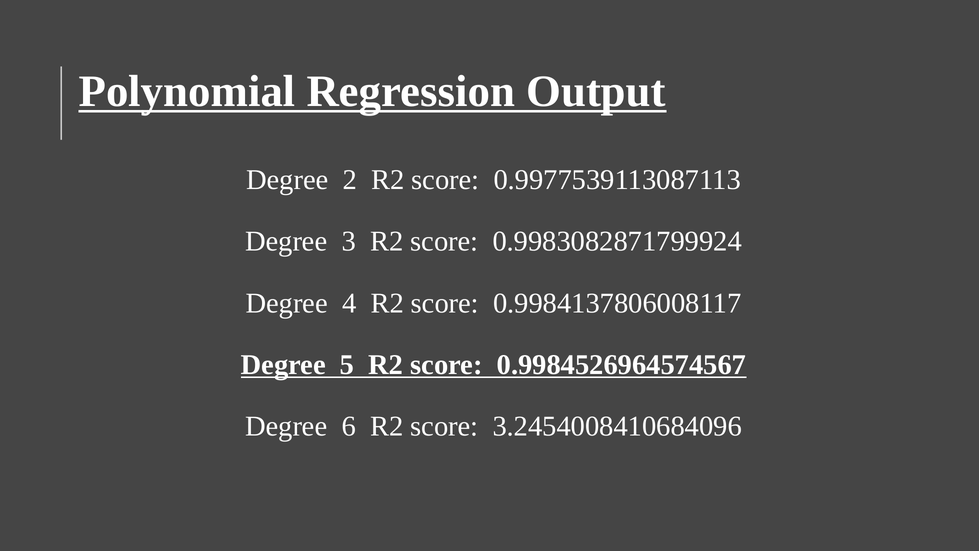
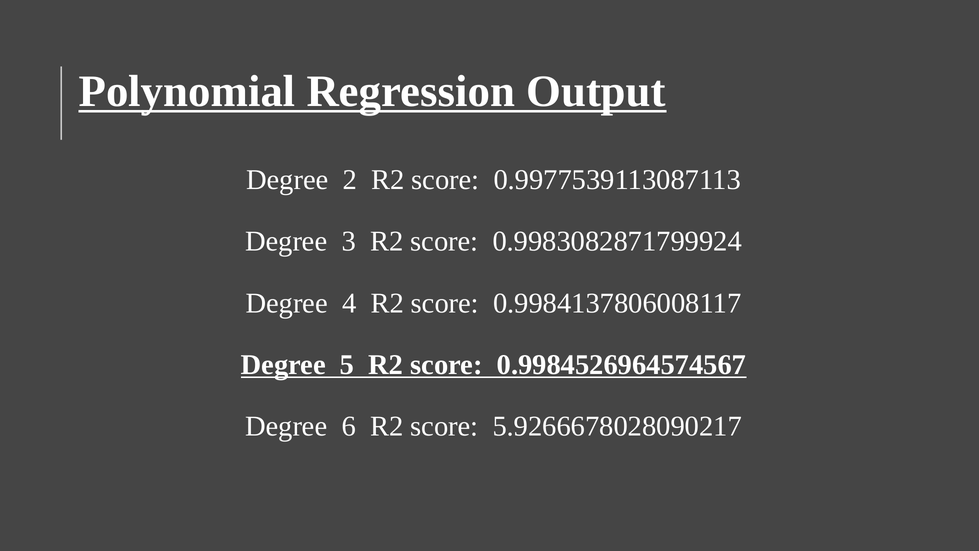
3.2454008410684096: 3.2454008410684096 -> 5.9266678028090217 (617, 426)
